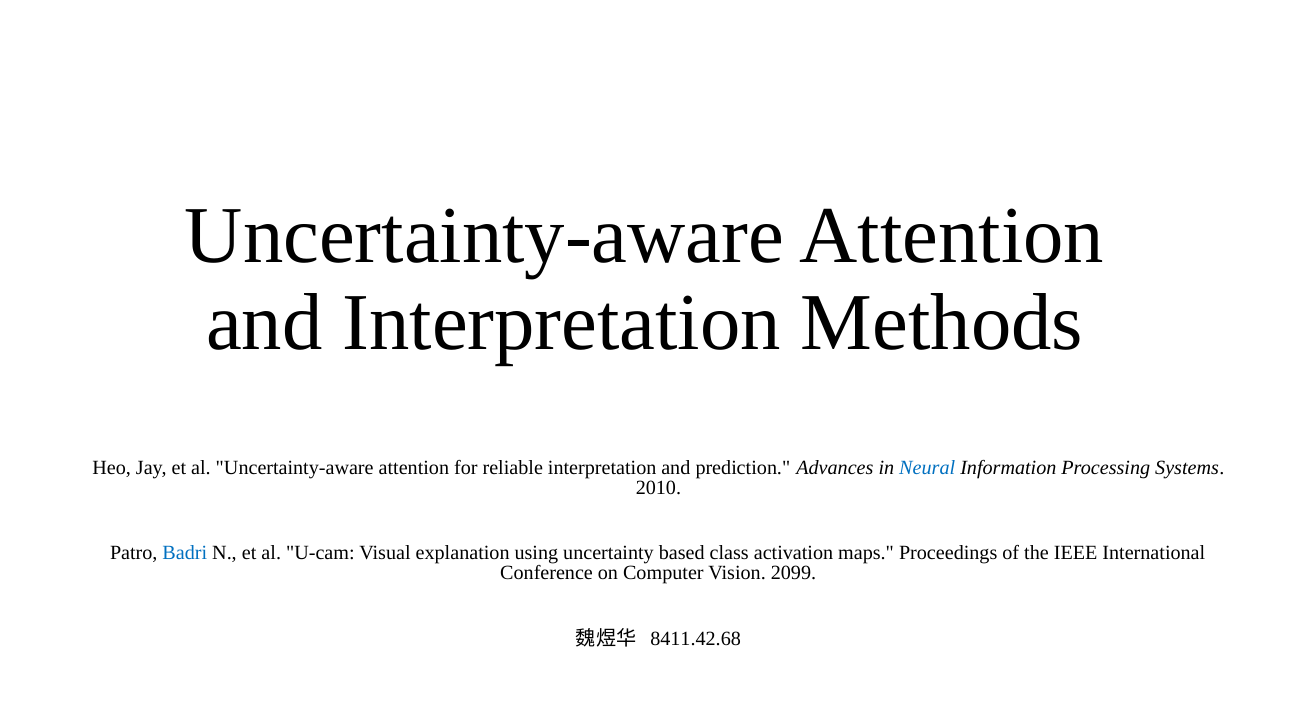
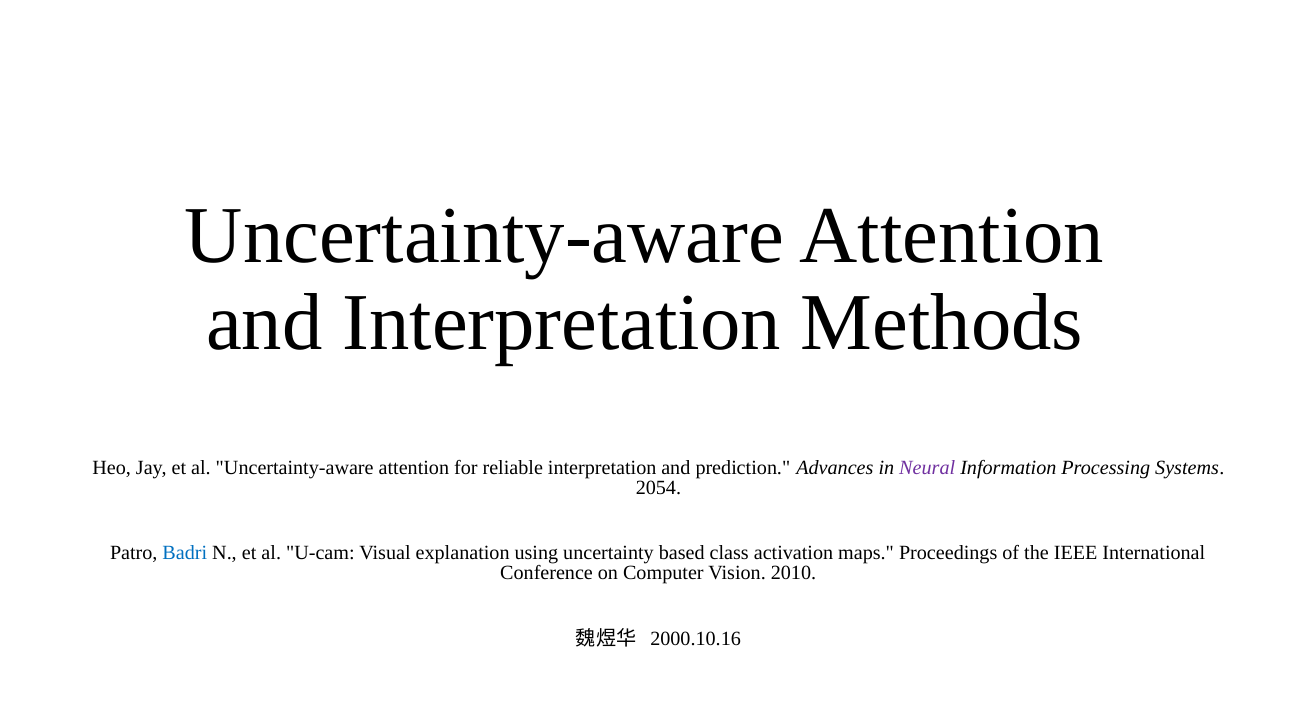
Neural colour: blue -> purple (927, 468)
2010: 2010 -> 2054 (658, 488)
2099: 2099 -> 2010 (793, 573)
8411.42.68: 8411.42.68 -> 2000.10.16 (696, 638)
